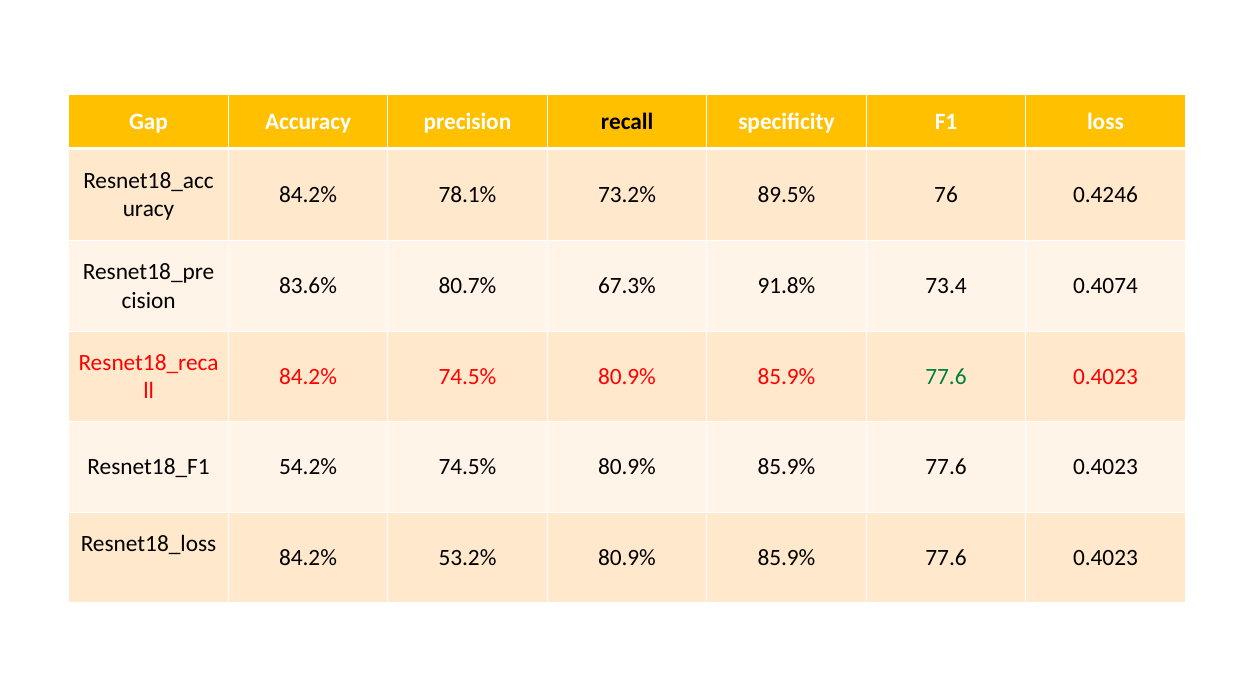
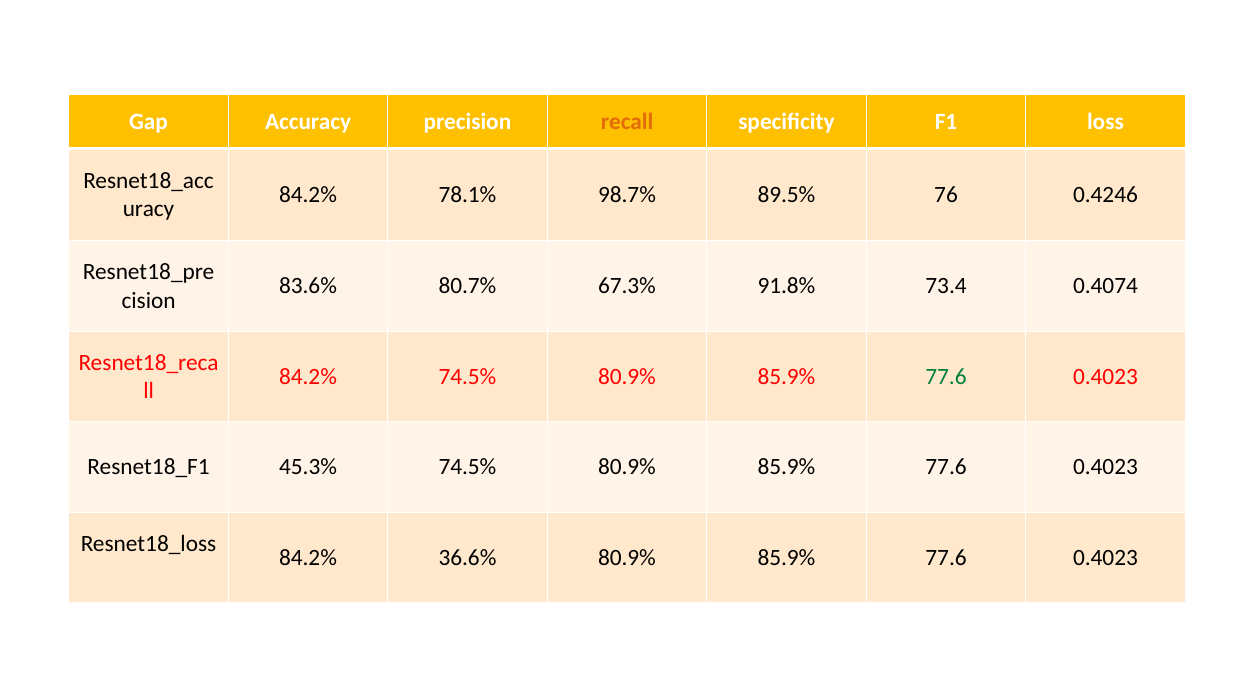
recall colour: black -> orange (627, 122)
73.2%: 73.2% -> 98.7% (627, 195)
54.2%: 54.2% -> 45.3% (308, 467)
53.2%: 53.2% -> 36.6% (468, 558)
